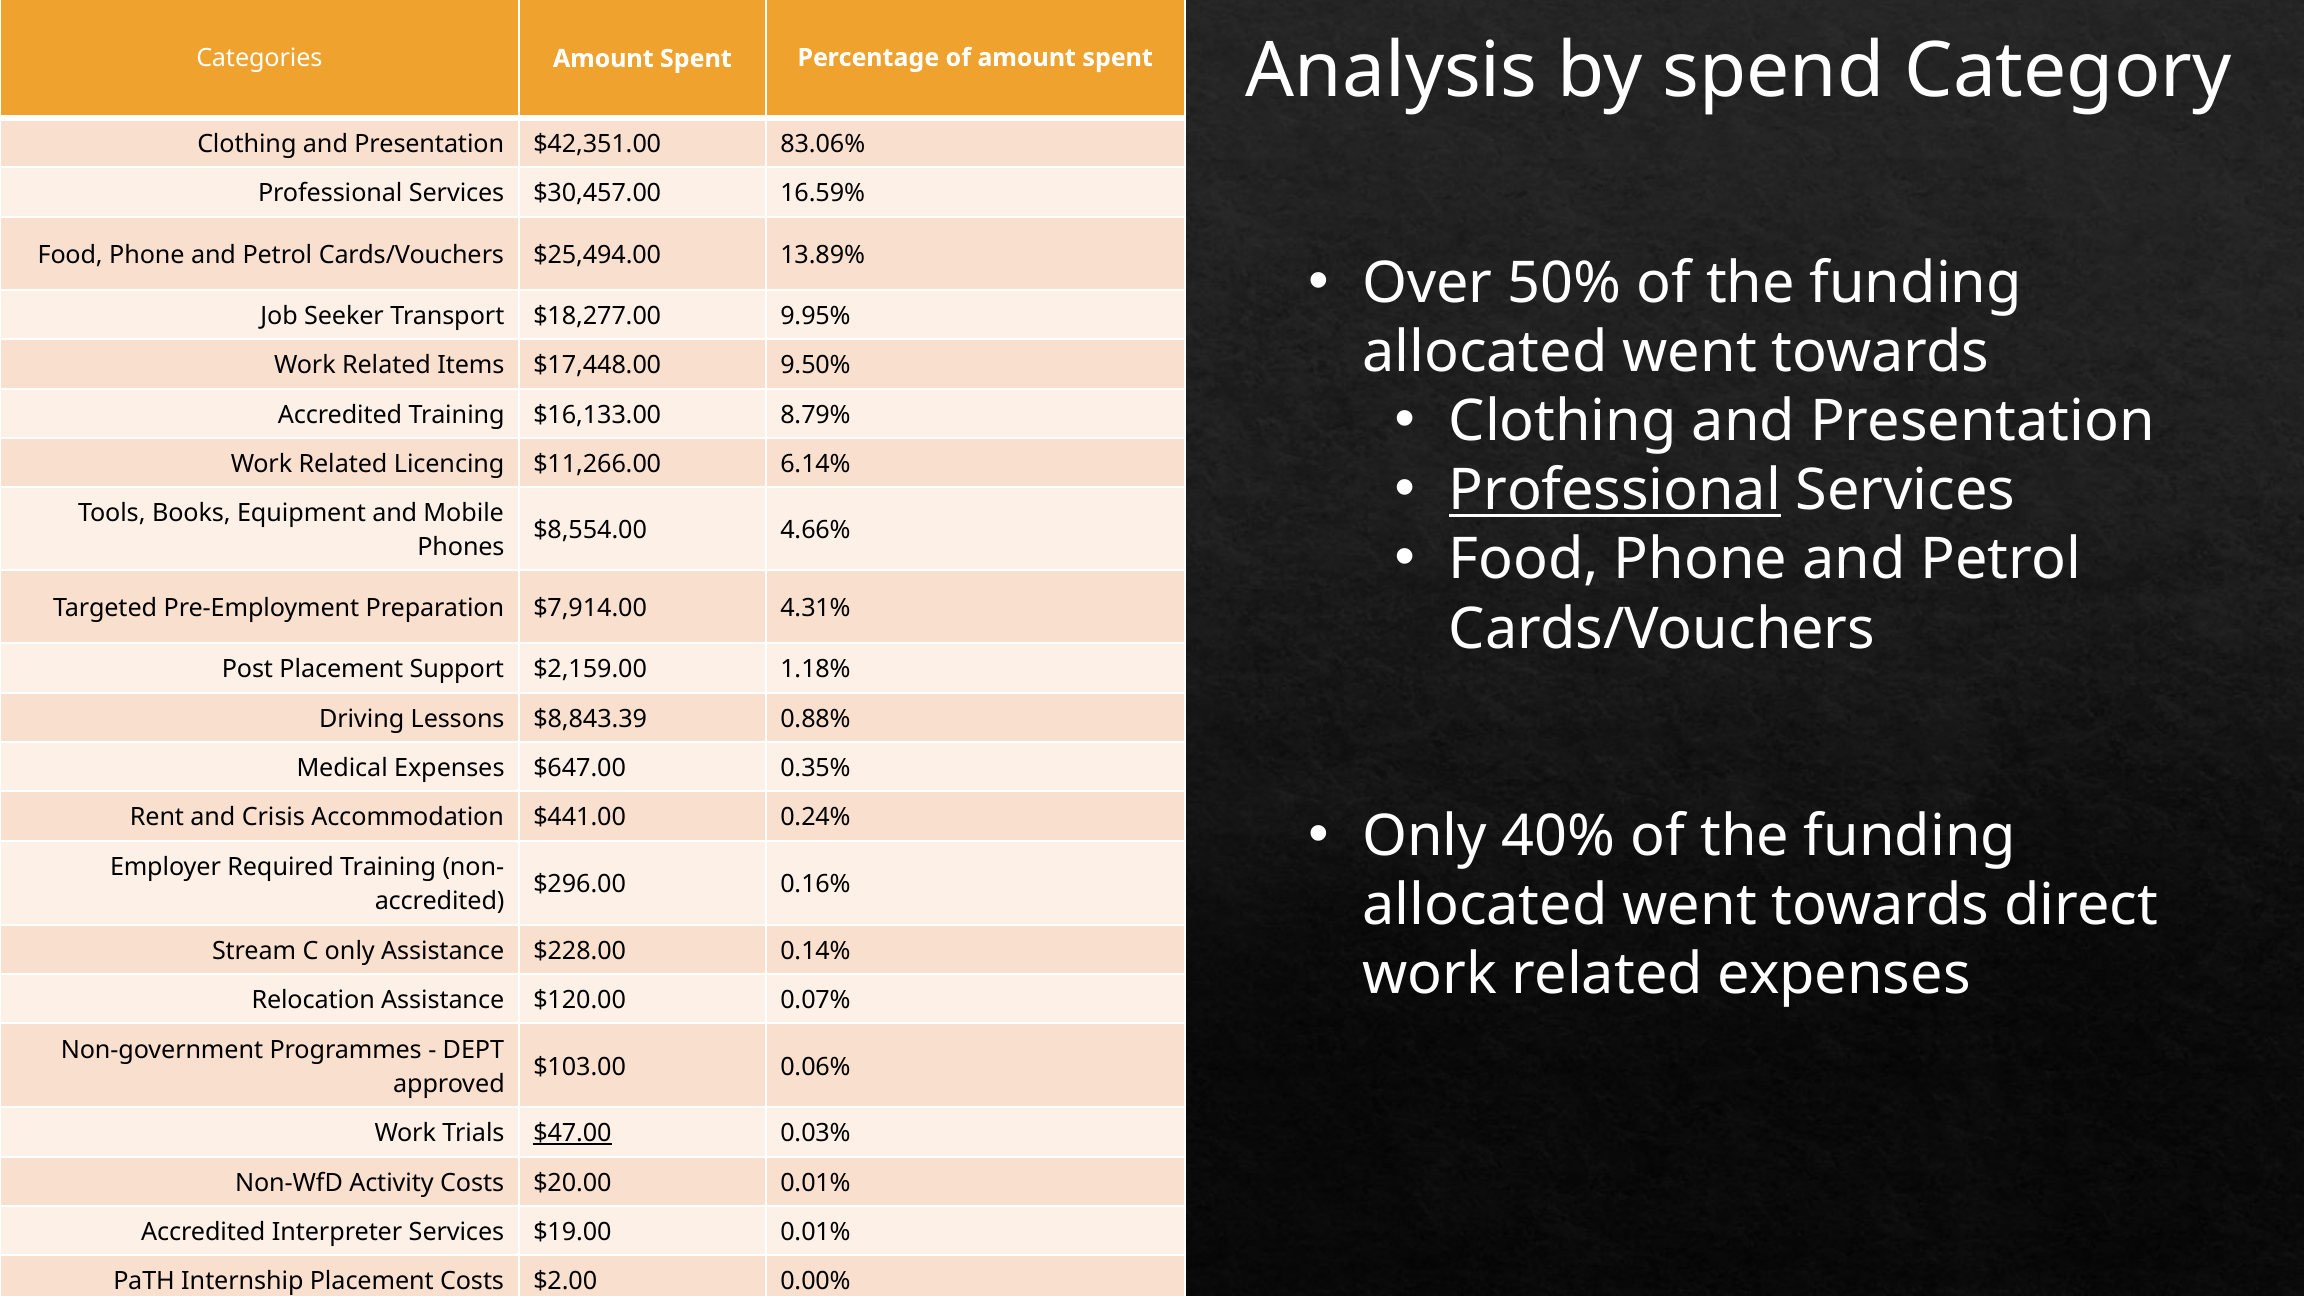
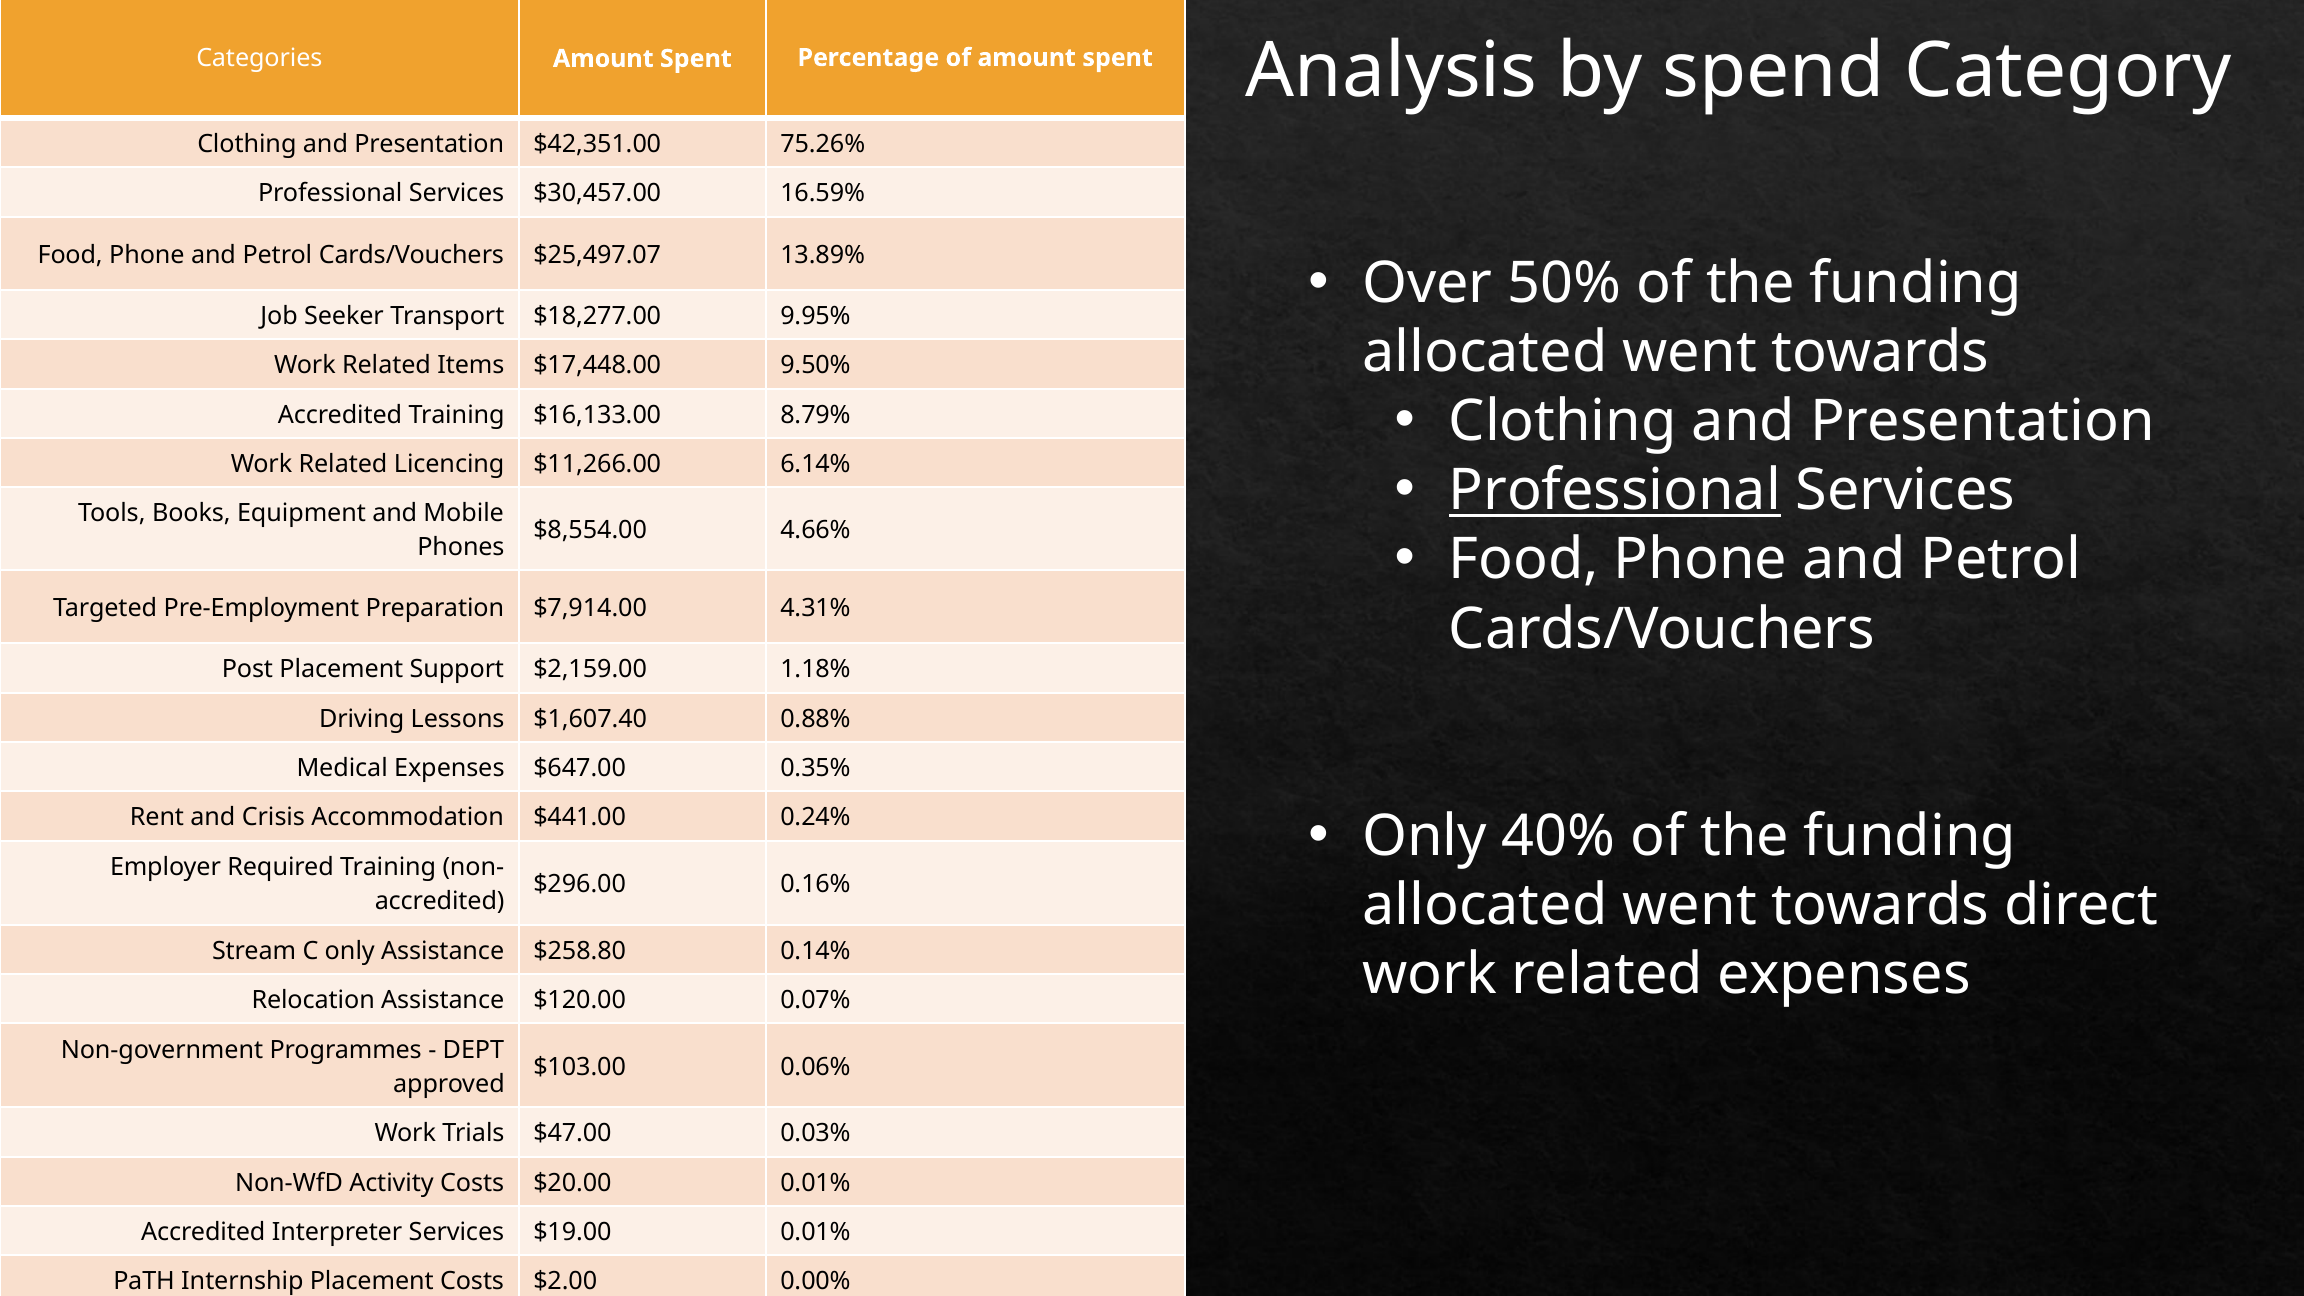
83.06%: 83.06% -> 75.26% (823, 144)
$25,494.00: $25,494.00 -> $25,497.07 (597, 255)
$8,843.39: $8,843.39 -> $1,607.40 (590, 719)
$228.00: $228.00 -> $258.80 (580, 951)
$47.00 underline: present -> none (572, 1133)
